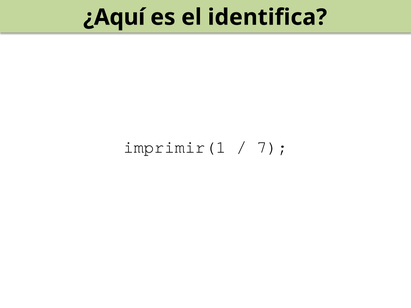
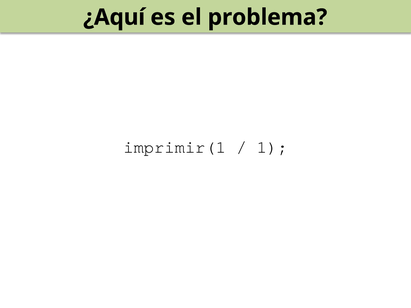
identifica: identifica -> problema (267, 17)
7: 7 -> 1 (272, 147)
